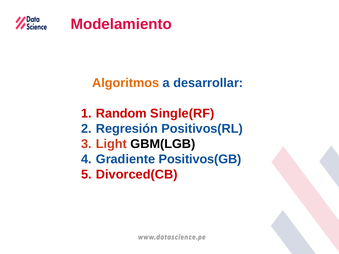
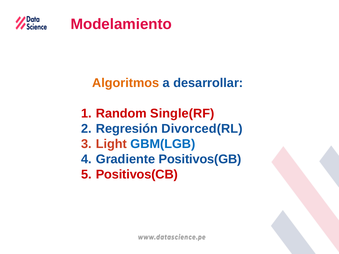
Positivos(RL: Positivos(RL -> Divorced(RL (202, 129)
GBM(LGB colour: black -> blue (163, 144)
Divorced(CB: Divorced(CB -> Positivos(CB (137, 174)
